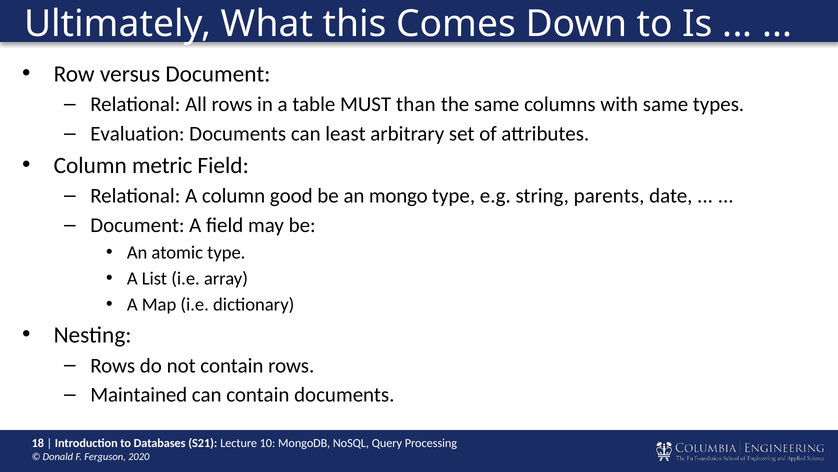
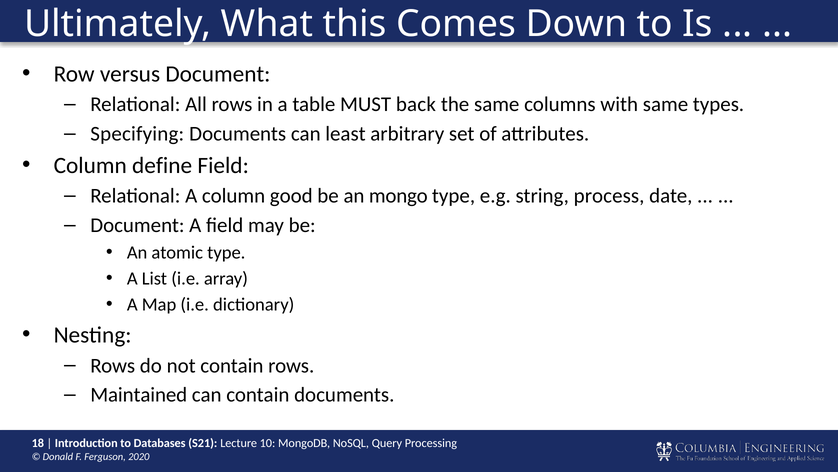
than: than -> back (416, 104)
Evaluation: Evaluation -> Specifying (137, 134)
metric: metric -> define (162, 165)
parents: parents -> process (609, 196)
